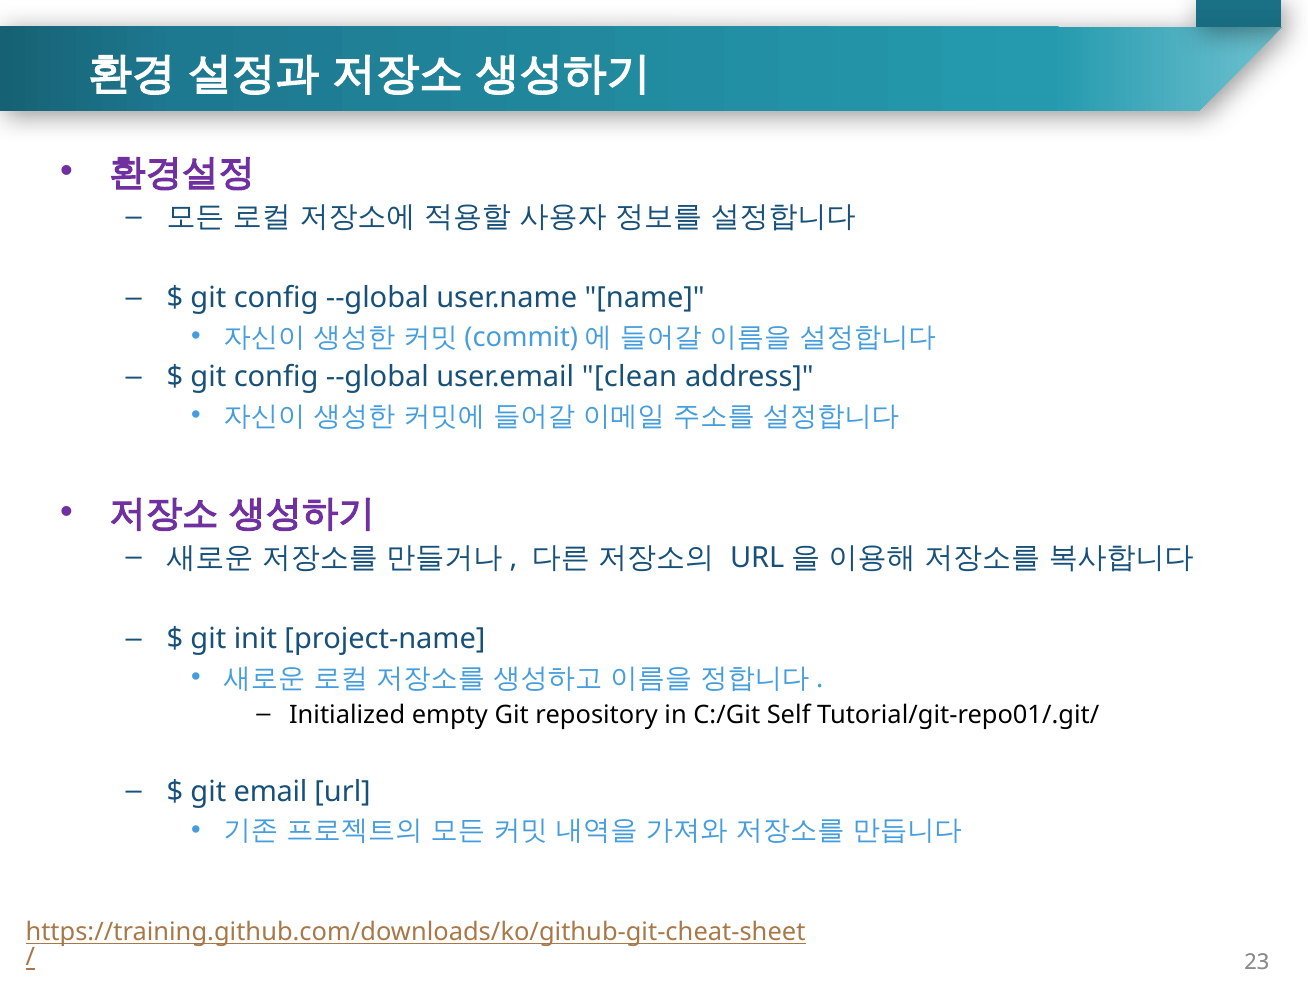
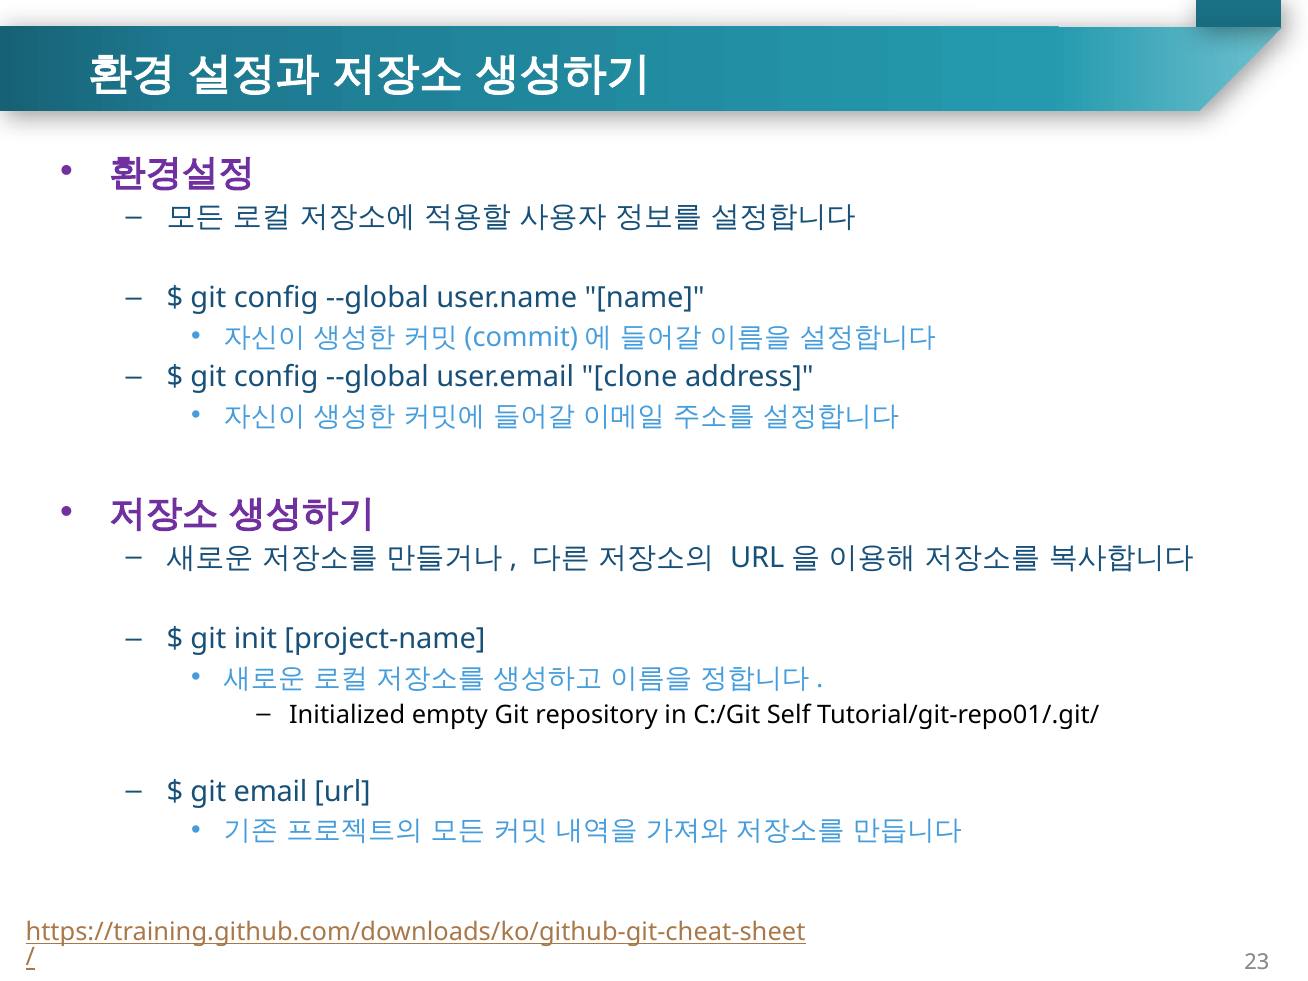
clean: clean -> clone (630, 377)
